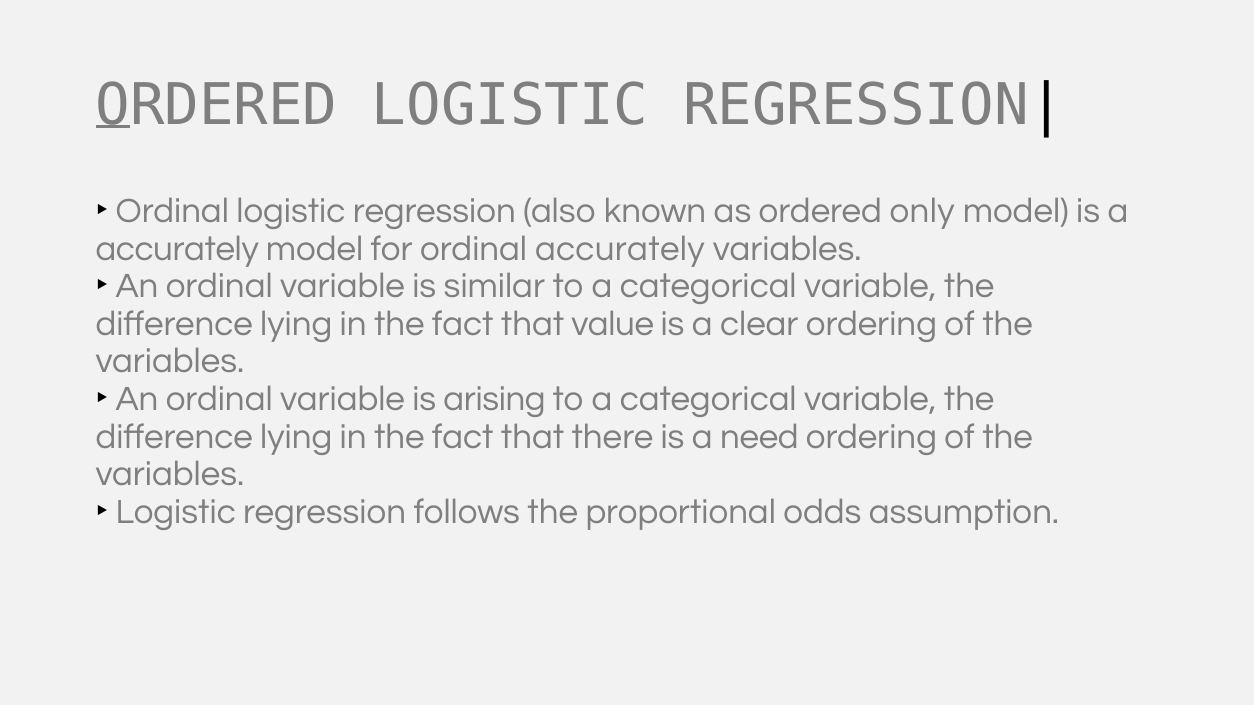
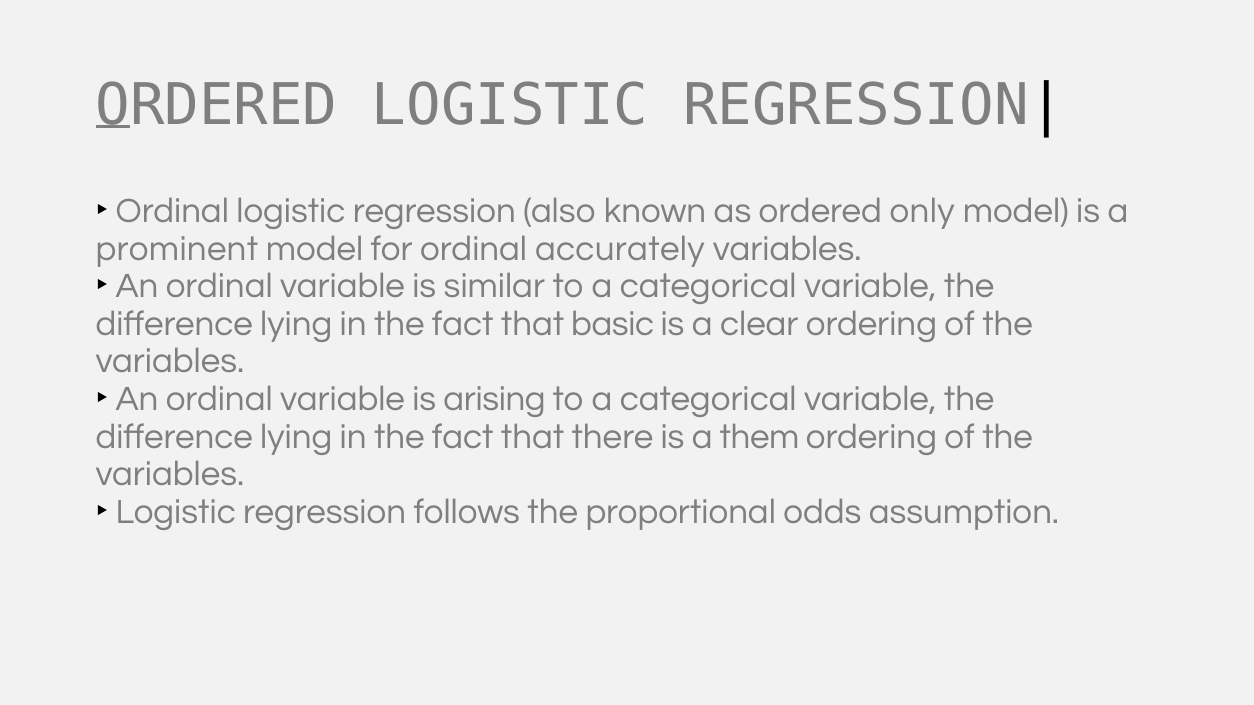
accurately: accurately -> prominent (177, 249)
value: value -> basic (613, 324)
need: need -> them (759, 437)
